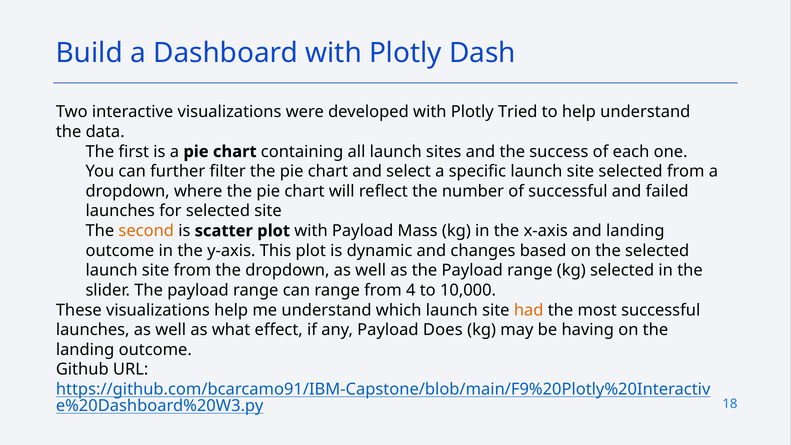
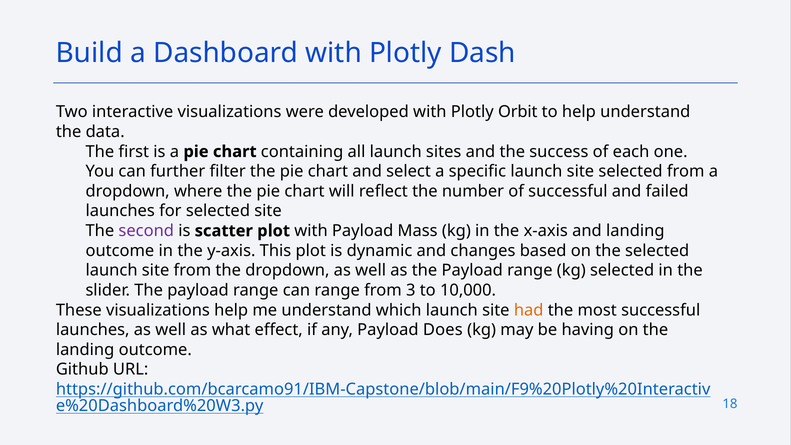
Tried: Tried -> Orbit (518, 112)
second colour: orange -> purple (146, 231)
4: 4 -> 3 (411, 290)
